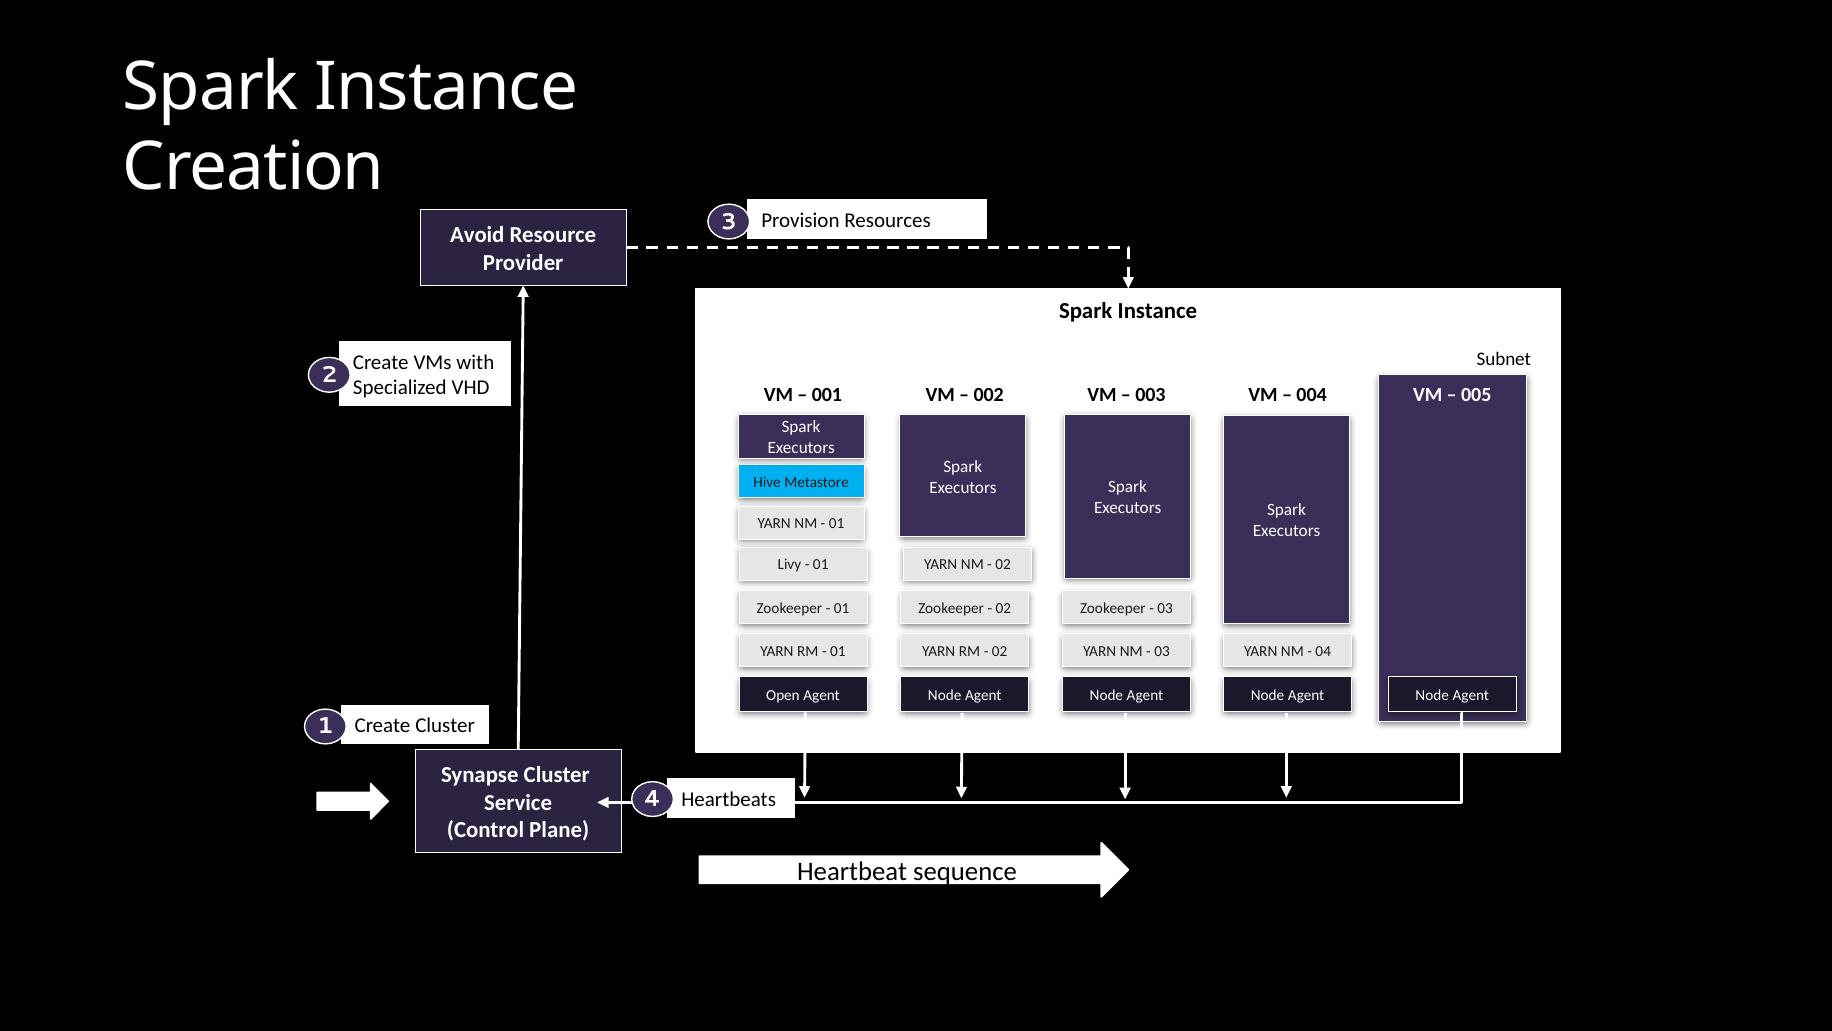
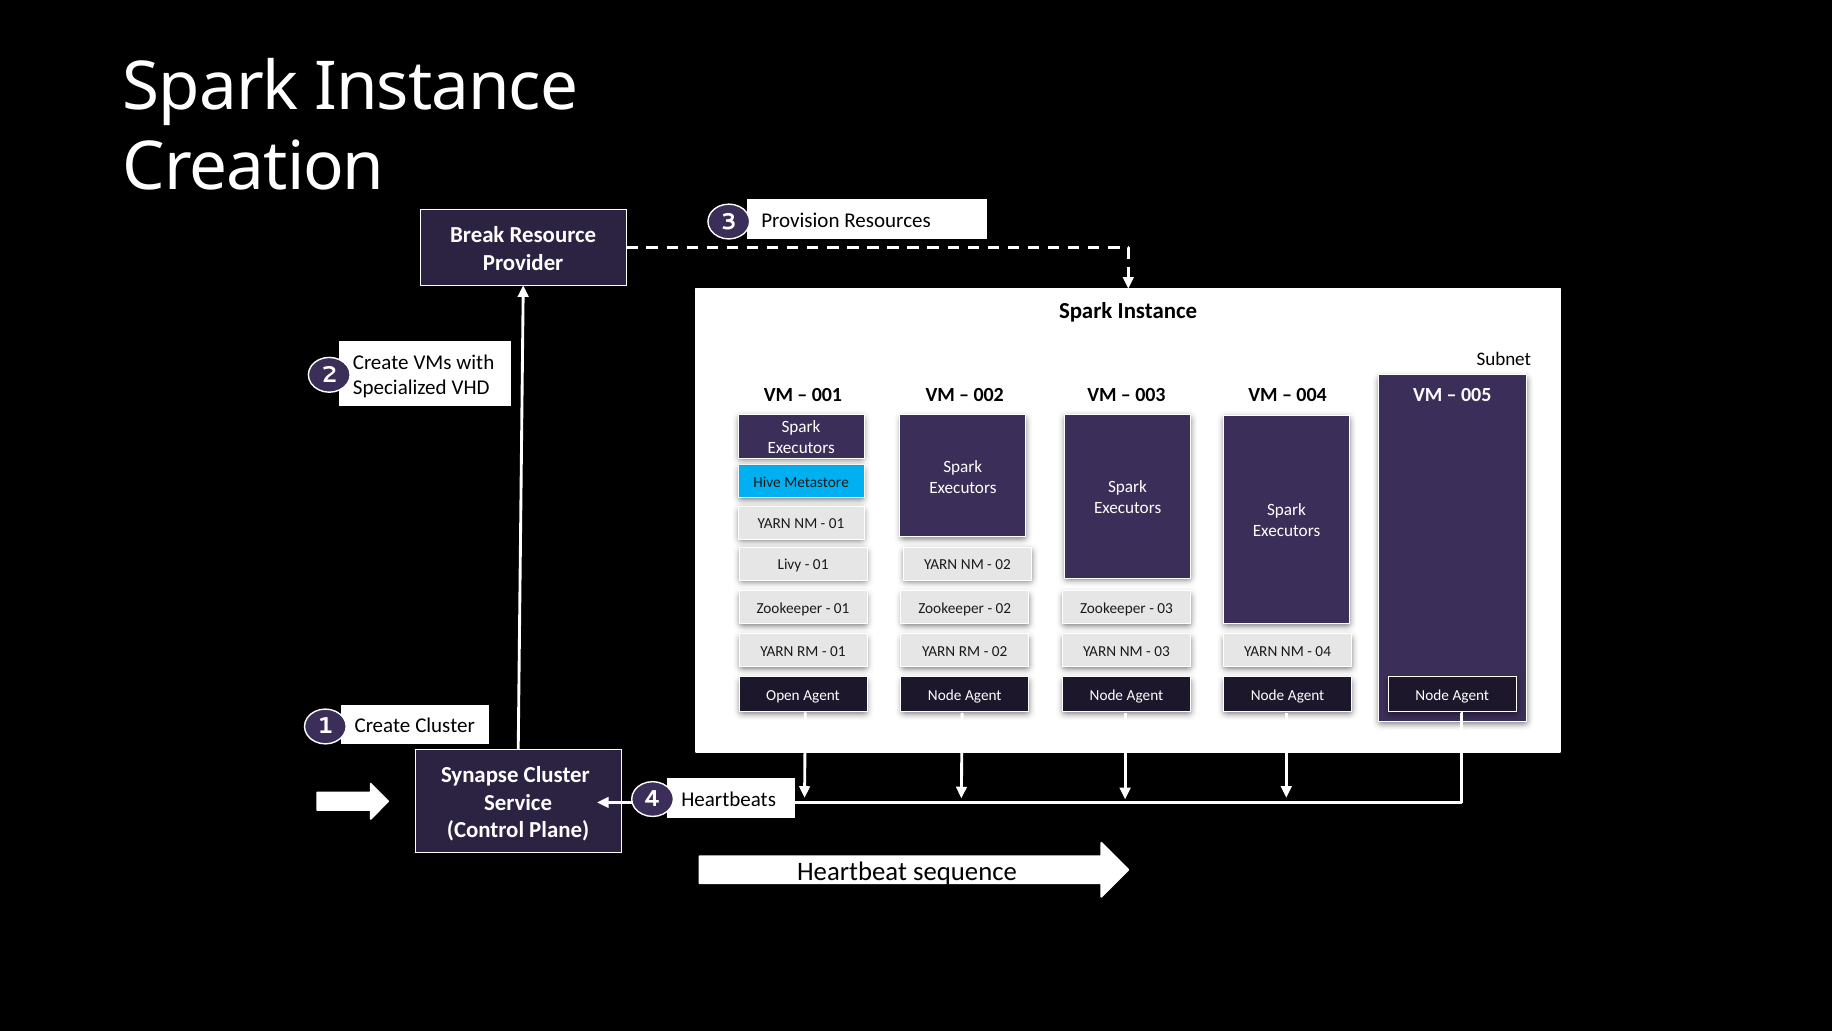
Avoid: Avoid -> Break (477, 235)
